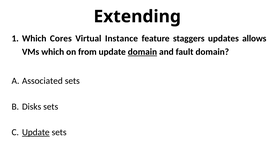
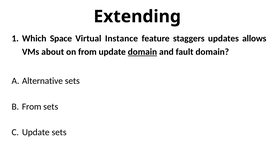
Cores: Cores -> Space (61, 38)
VMs which: which -> about (53, 52)
Associated: Associated -> Alternative (42, 81)
Disks: Disks -> From (32, 106)
Update underline: present -> none (36, 132)
